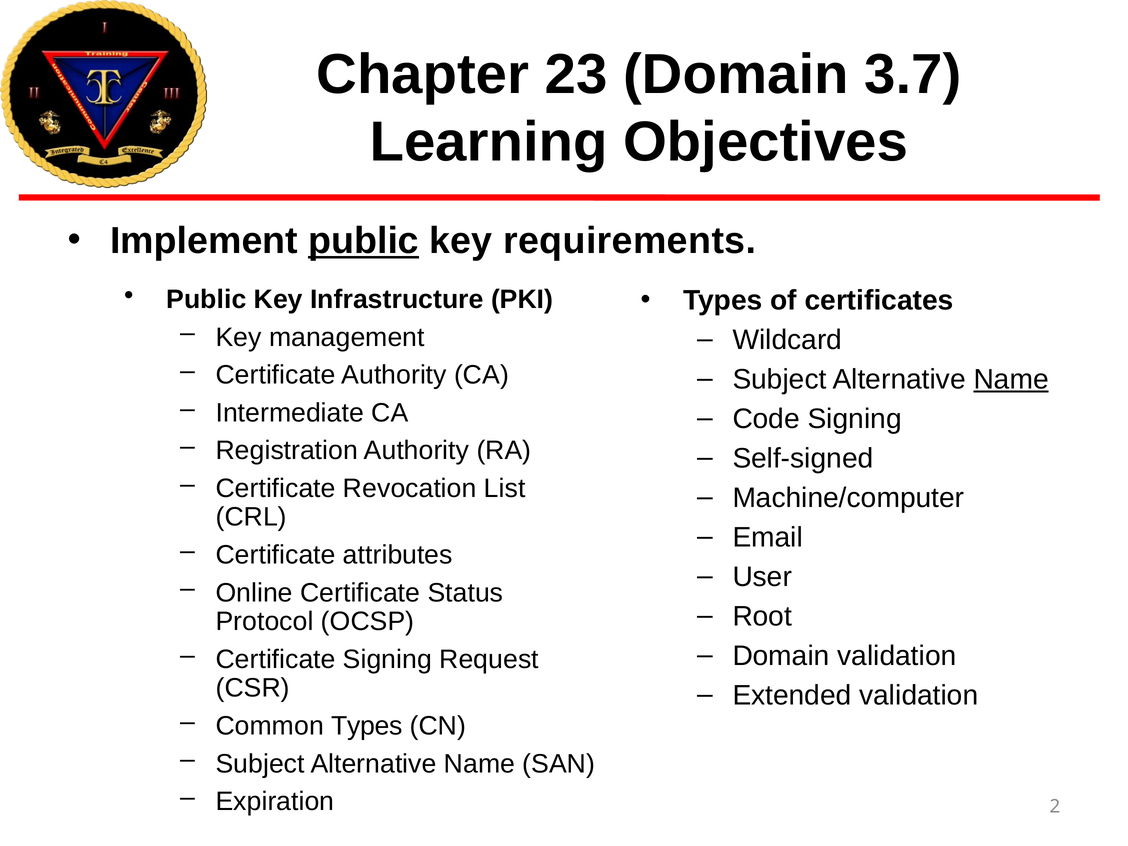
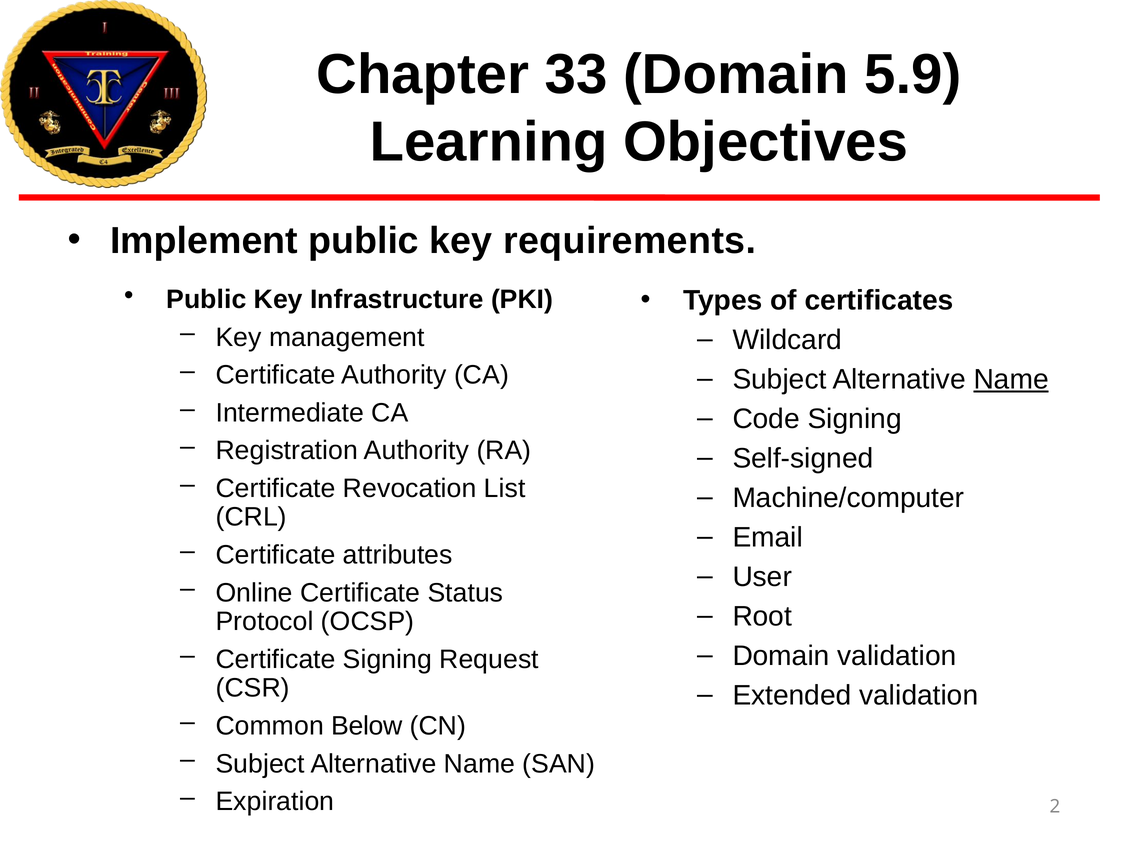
23: 23 -> 33 (576, 74)
3.7: 3.7 -> 5.9 (913, 74)
public underline: present -> none (364, 241)
Common Types: Types -> Below (367, 726)
